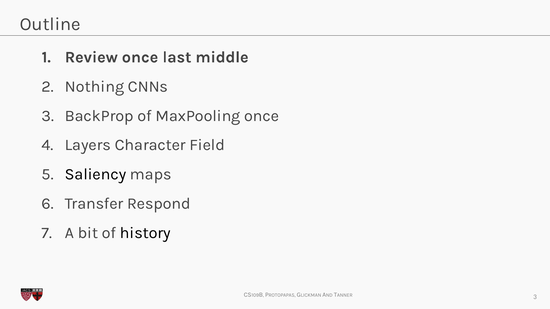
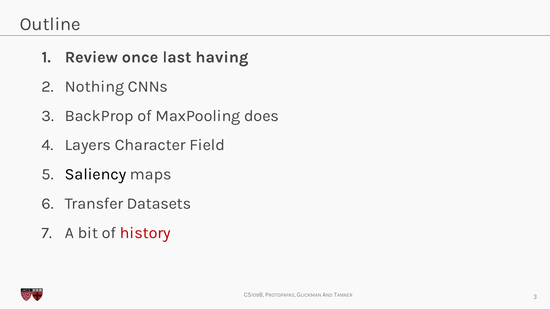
middle: middle -> having (222, 57)
MaxPooling once: once -> does (262, 116)
Respond: Respond -> Datasets (159, 204)
history colour: black -> red (145, 233)
